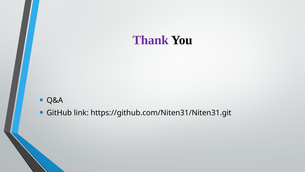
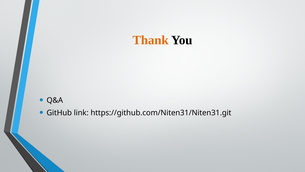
Thank colour: purple -> orange (151, 40)
